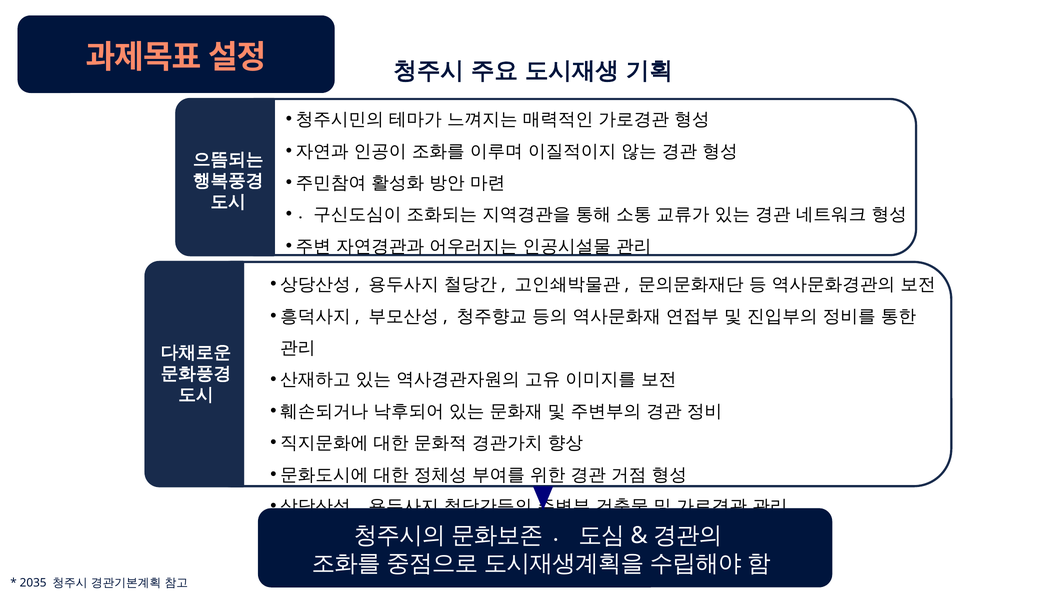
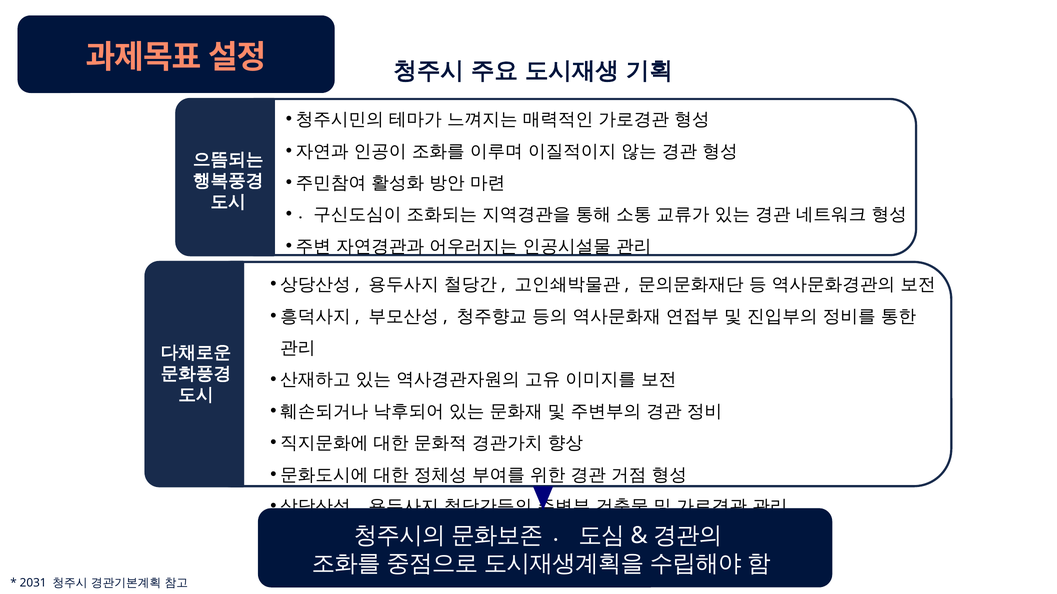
2035: 2035 -> 2031 (33, 583)
